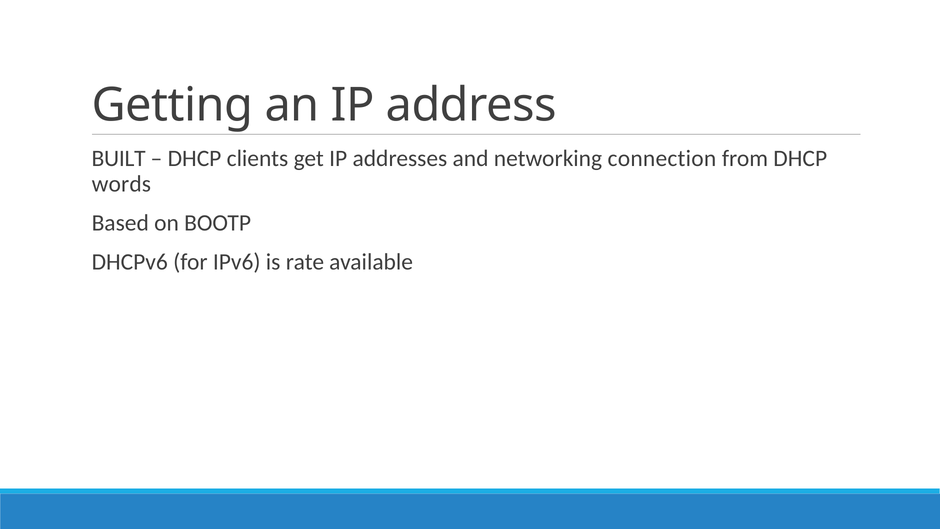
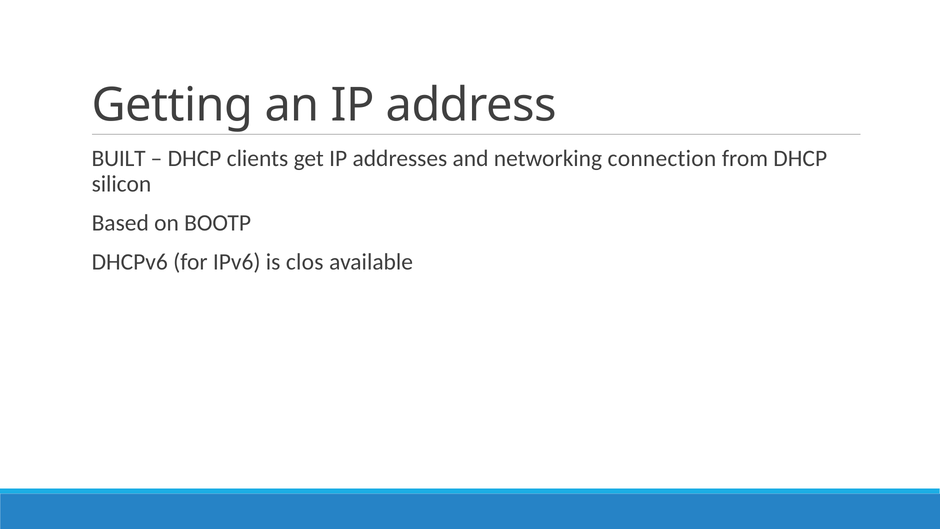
words: words -> silicon (121, 184)
rate: rate -> clos (305, 262)
